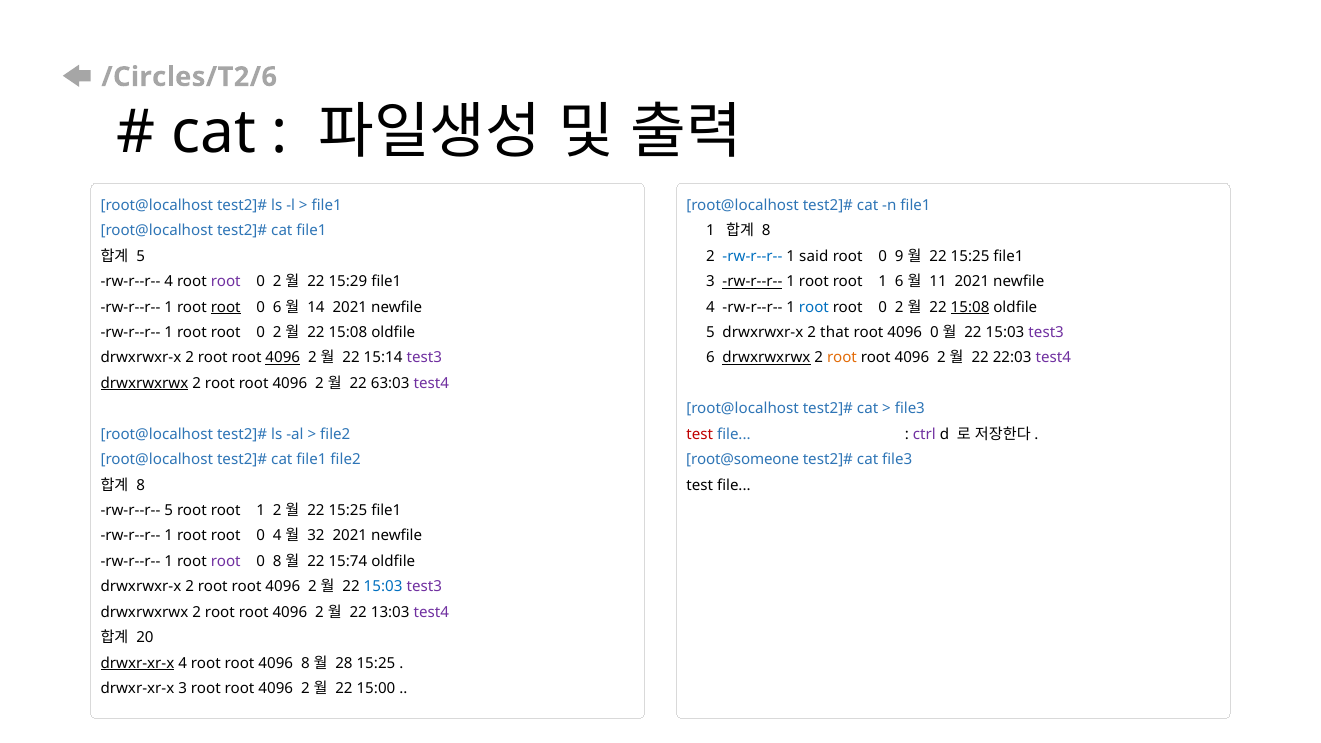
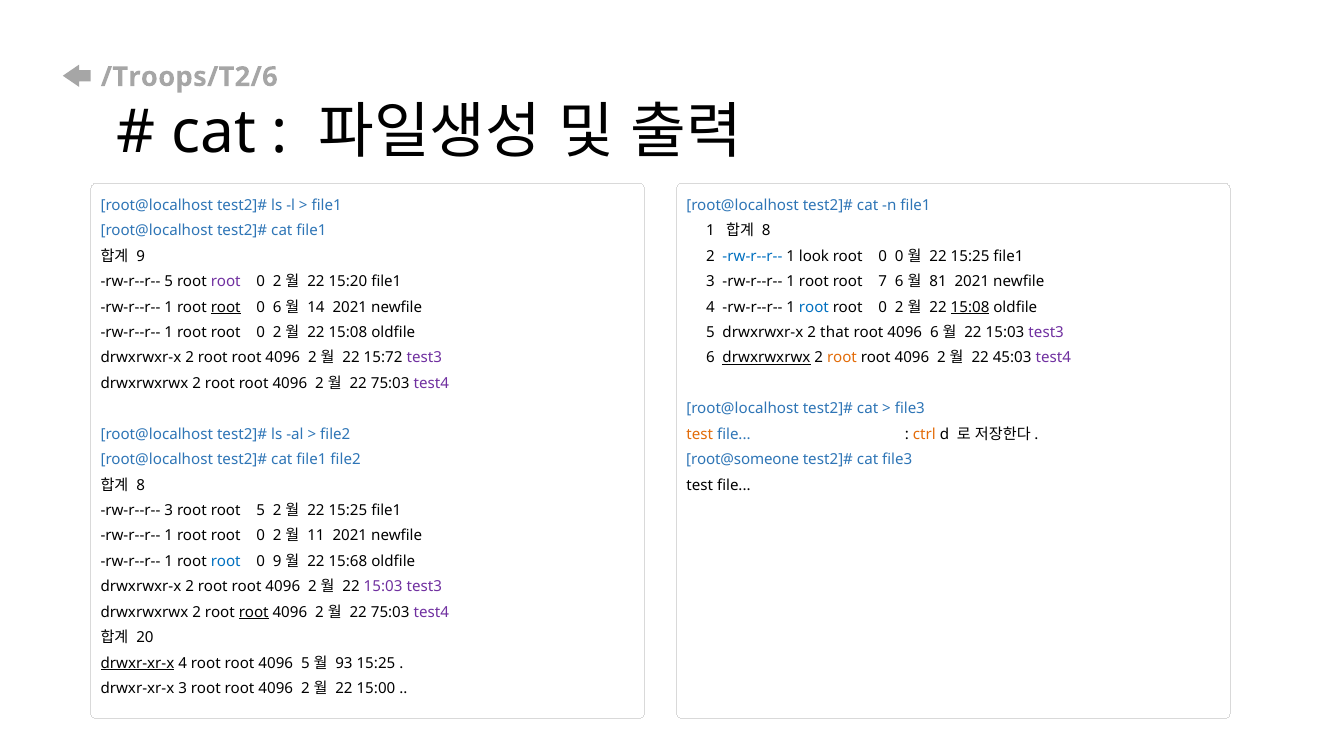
/Circles/T2/6: /Circles/T2/6 -> /Troops/T2/6 (189, 77)
5: 5 -> 9 (141, 256)
said: said -> look (814, 256)
0 9: 9 -> 0 (899, 256)
rw-r--r-- 4: 4 -> 5 (169, 282)
15:29: 15:29 -> 15:20 (348, 282)
rw-r--r-- underline: present -> none (752, 282)
1 root root 1: 1 -> 7 (883, 282)
11: 11 -> 81 (938, 282)
4096 0: 0 -> 6 (934, 333)
4096 underline: present -> none (283, 358)
15:14: 15:14 -> 15:72 (383, 358)
22:03: 22:03 -> 45:03 (1012, 358)
drwxrwxrwx underline: present -> none (144, 383)
63:03: 63:03 -> 75:03 (390, 383)
test colour: red -> orange (700, 434)
ctrl colour: purple -> orange (924, 434)
rw-r--r-- 5: 5 -> 3 (169, 511)
1: 1 -> 5 (261, 511)
4: 4 -> 2 (277, 536)
32: 32 -> 11 (316, 536)
root colour: purple -> blue (226, 561)
0 8: 8 -> 9 (277, 561)
15:74: 15:74 -> 15:68 (348, 561)
15:03 colour: blue -> purple (383, 587)
root underline: none -> present (254, 612)
13:03: 13:03 -> 75:03 (390, 612)
4096 8: 8 -> 5 (305, 663)
28: 28 -> 93 (344, 663)
